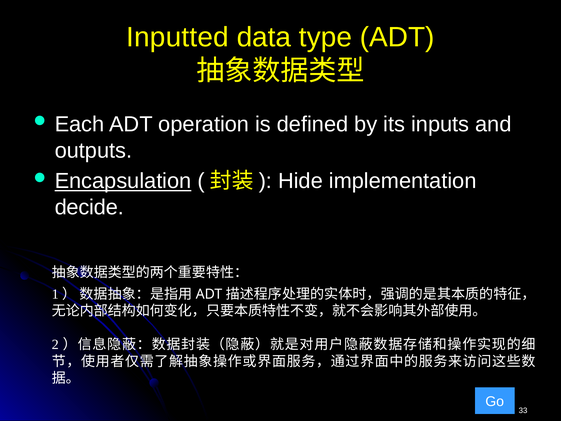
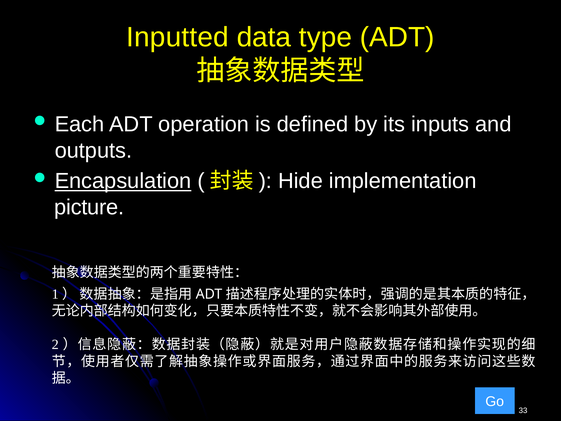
decide: decide -> picture (89, 207)
